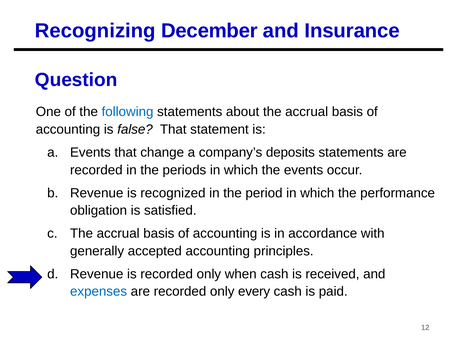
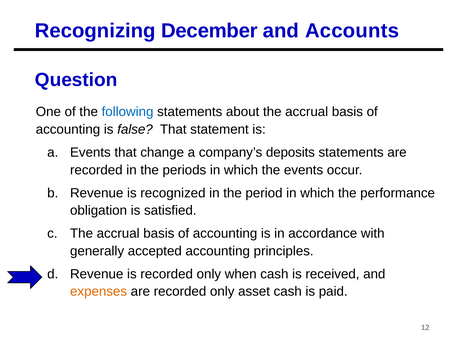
Insurance: Insurance -> Accounts (352, 31)
expenses colour: blue -> orange (99, 291)
every: every -> asset (254, 291)
